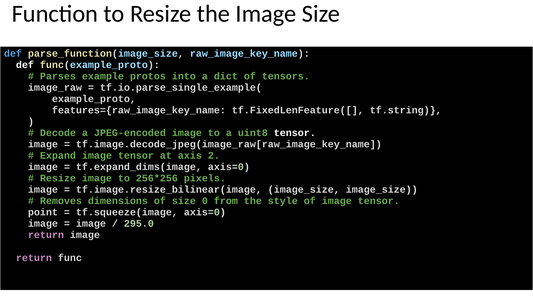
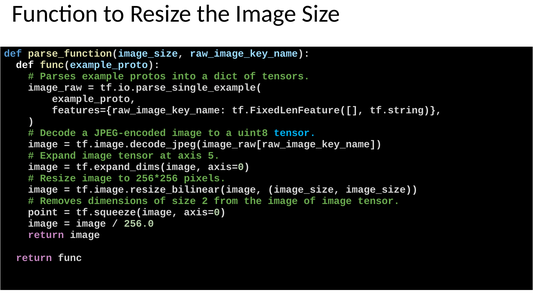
tensor colour: white -> light blue (295, 133)
2: 2 -> 5 (214, 156)
0: 0 -> 2 (205, 201)
from the style: style -> image (283, 201)
295.0: 295.0 -> 256.0 (139, 224)
